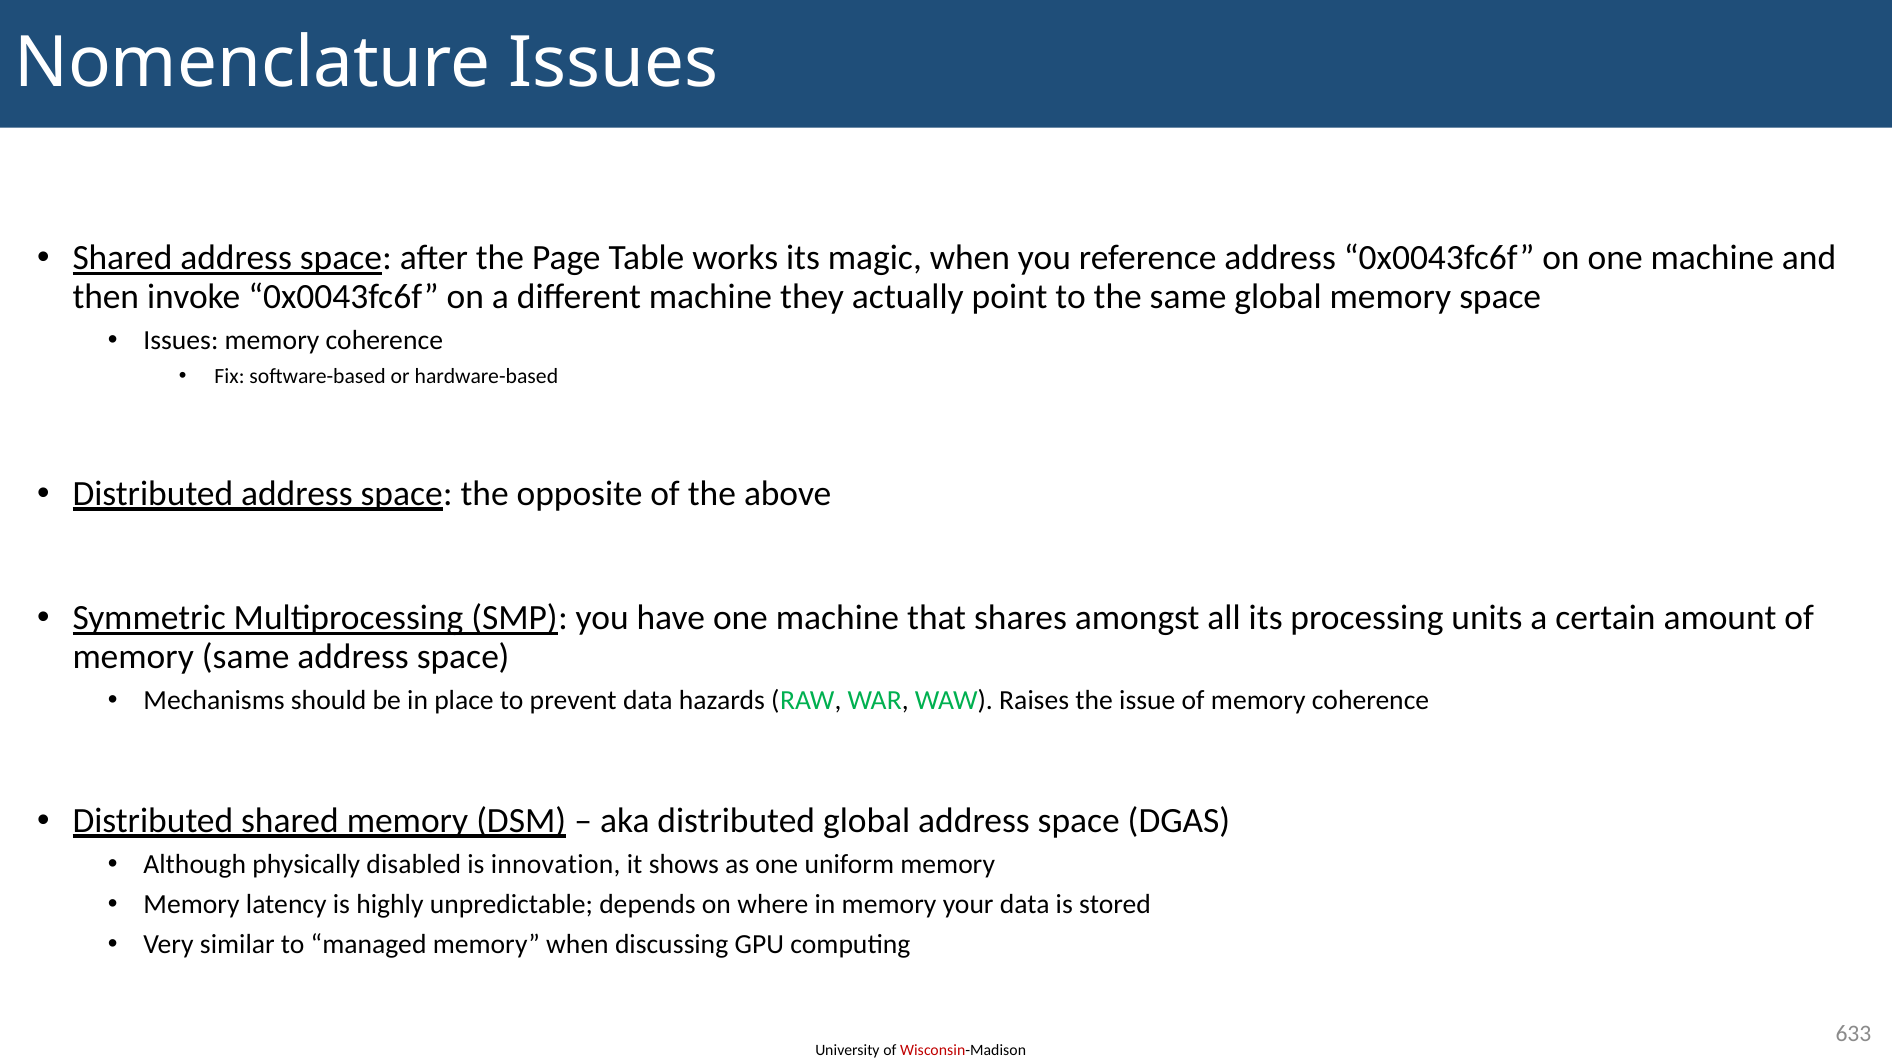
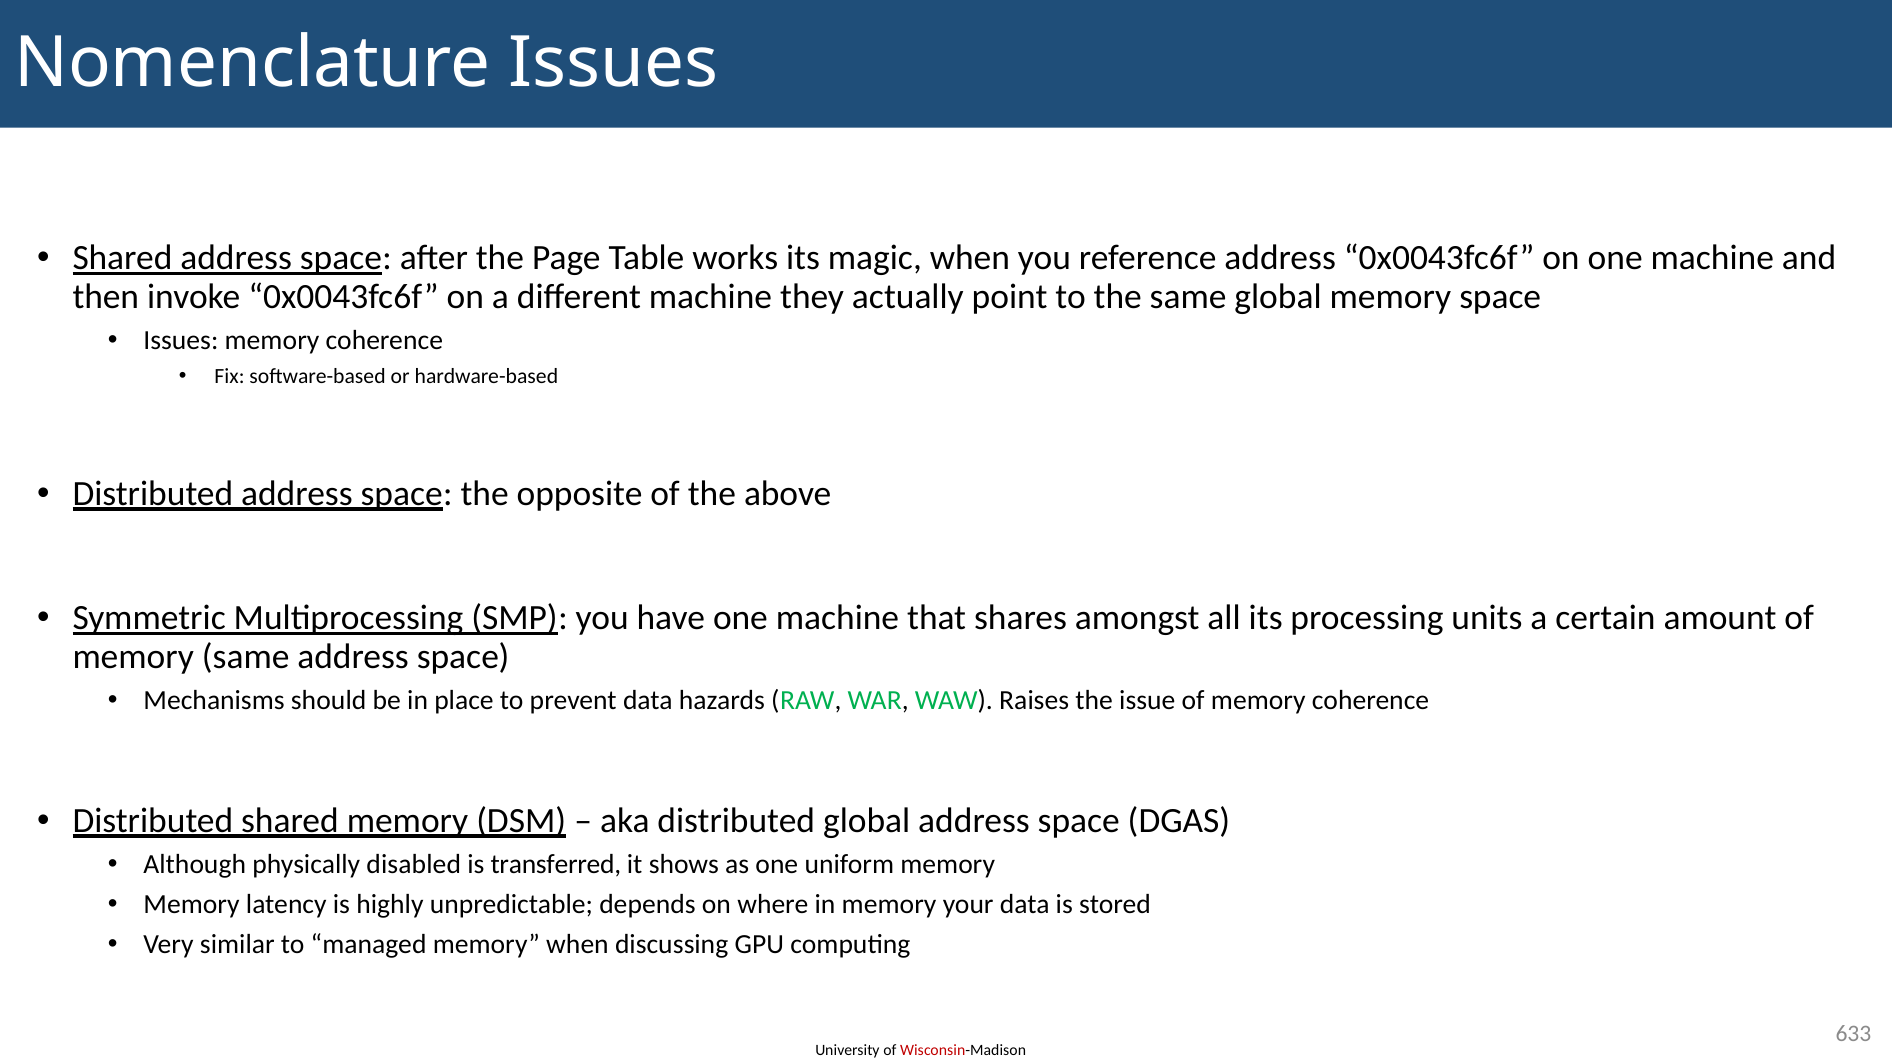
innovation: innovation -> transferred (556, 865)
